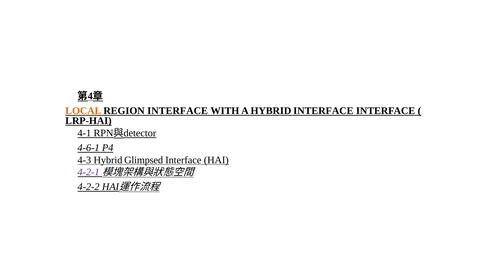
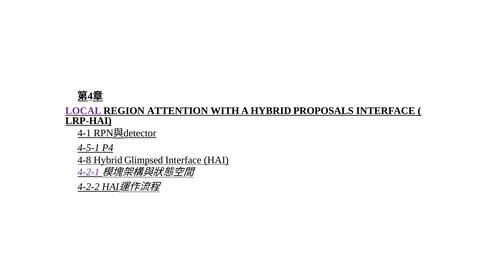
LOCAL colour: orange -> purple (83, 111)
REGION INTERFACE: INTERFACE -> ATTENTION (178, 111)
HYBRID INTERFACE: INTERFACE -> PROPOSALS (323, 111)
4-6-1: 4-6-1 -> 4-5-1 (89, 148)
4-3: 4-3 -> 4-8 (84, 160)
